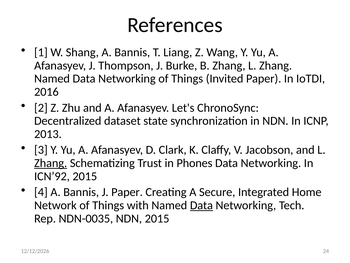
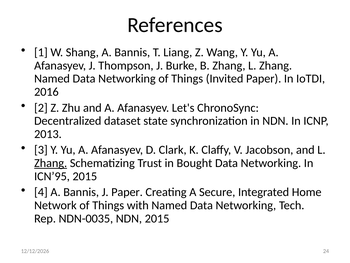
Phones: Phones -> Bought (194, 163)
ICN’92: ICN’92 -> ICN’95 (52, 176)
Data underline: present -> none (201, 205)
